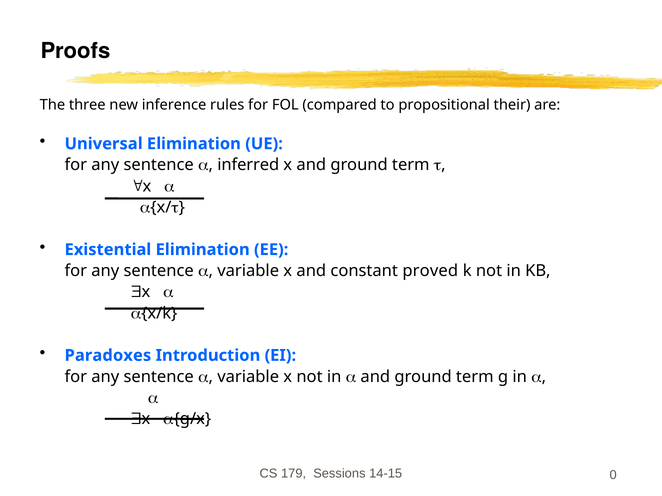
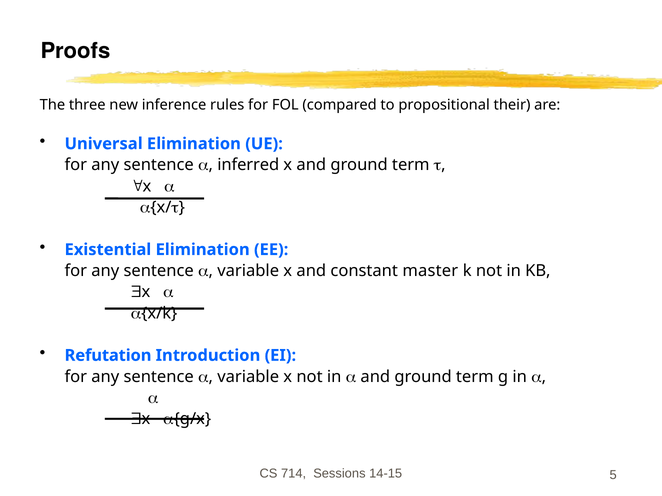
proved: proved -> master (430, 271)
Paradoxes: Paradoxes -> Refutation (108, 356)
179: 179 -> 714 (294, 474)
0: 0 -> 5 (613, 475)
